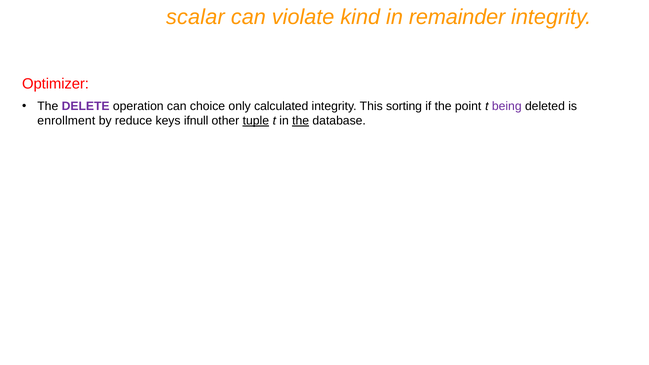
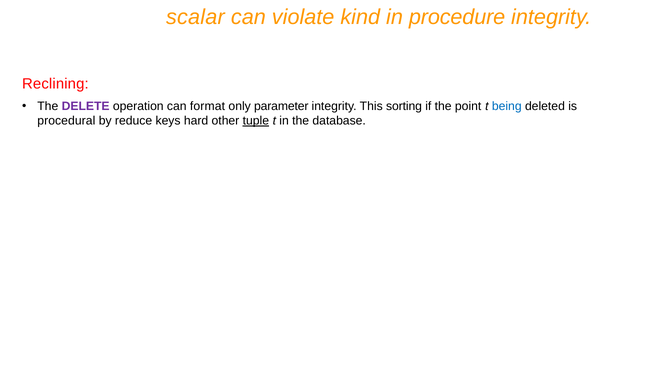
remainder: remainder -> procedure (457, 17)
Optimizer: Optimizer -> Reclining (55, 84)
choice: choice -> format (207, 106)
calculated: calculated -> parameter (281, 106)
being colour: purple -> blue (507, 106)
enrollment: enrollment -> procedural (66, 121)
ifnull: ifnull -> hard (196, 121)
the underline: present -> none (301, 121)
